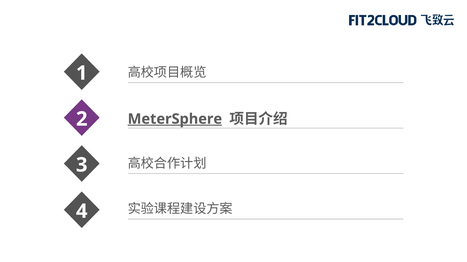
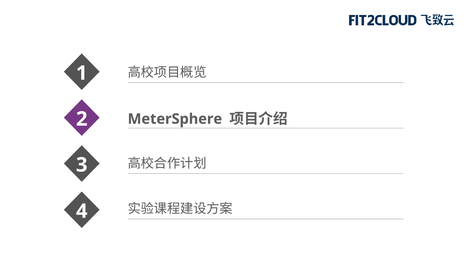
MeterSphere underline: present -> none (175, 119)
